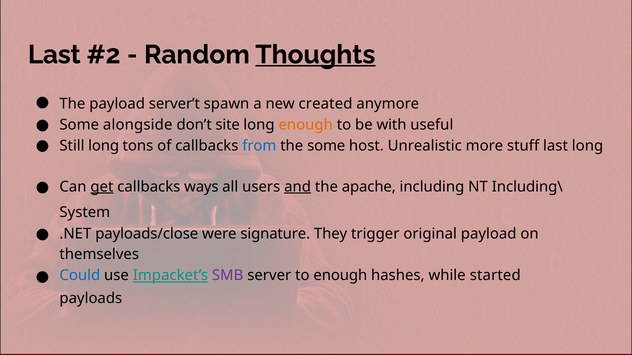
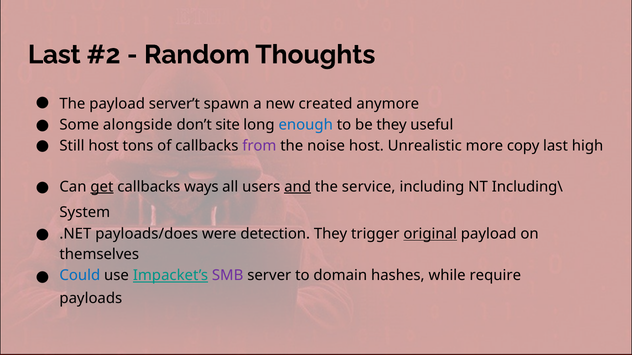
Thoughts underline: present -> none (315, 55)
enough colour: orange -> blue (306, 125)
be with: with -> they (392, 125)
Still long: long -> host (104, 146)
from colour: blue -> purple (259, 146)
the some: some -> noise (326, 146)
stuff: stuff -> copy (523, 146)
last long: long -> high (588, 146)
apache: apache -> service (369, 187)
payloads/close: payloads/close -> payloads/does (147, 234)
signature: signature -> detection (275, 234)
original underline: none -> present (430, 234)
to enough: enough -> domain (340, 276)
started: started -> require (495, 276)
